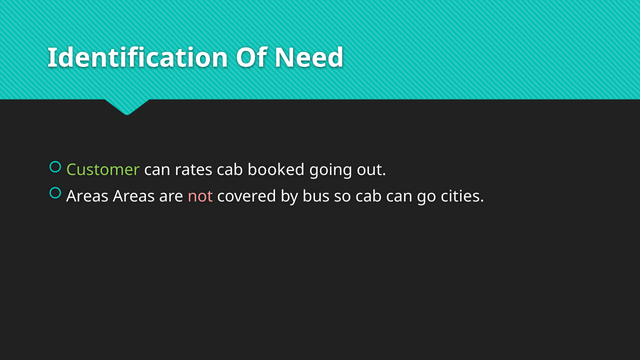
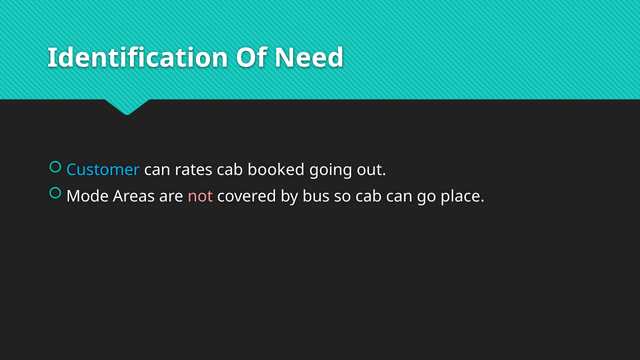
Customer colour: light green -> light blue (103, 170)
Areas: Areas -> Mode (87, 196)
cities: cities -> place (463, 196)
